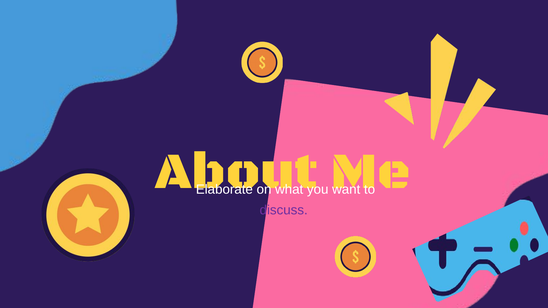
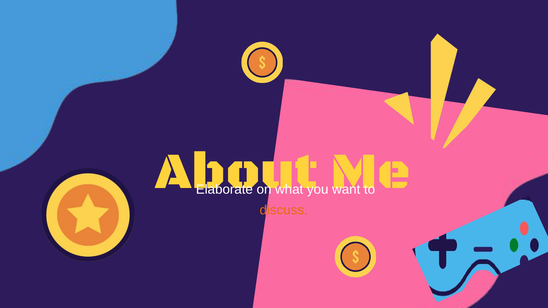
discuss colour: purple -> orange (284, 210)
